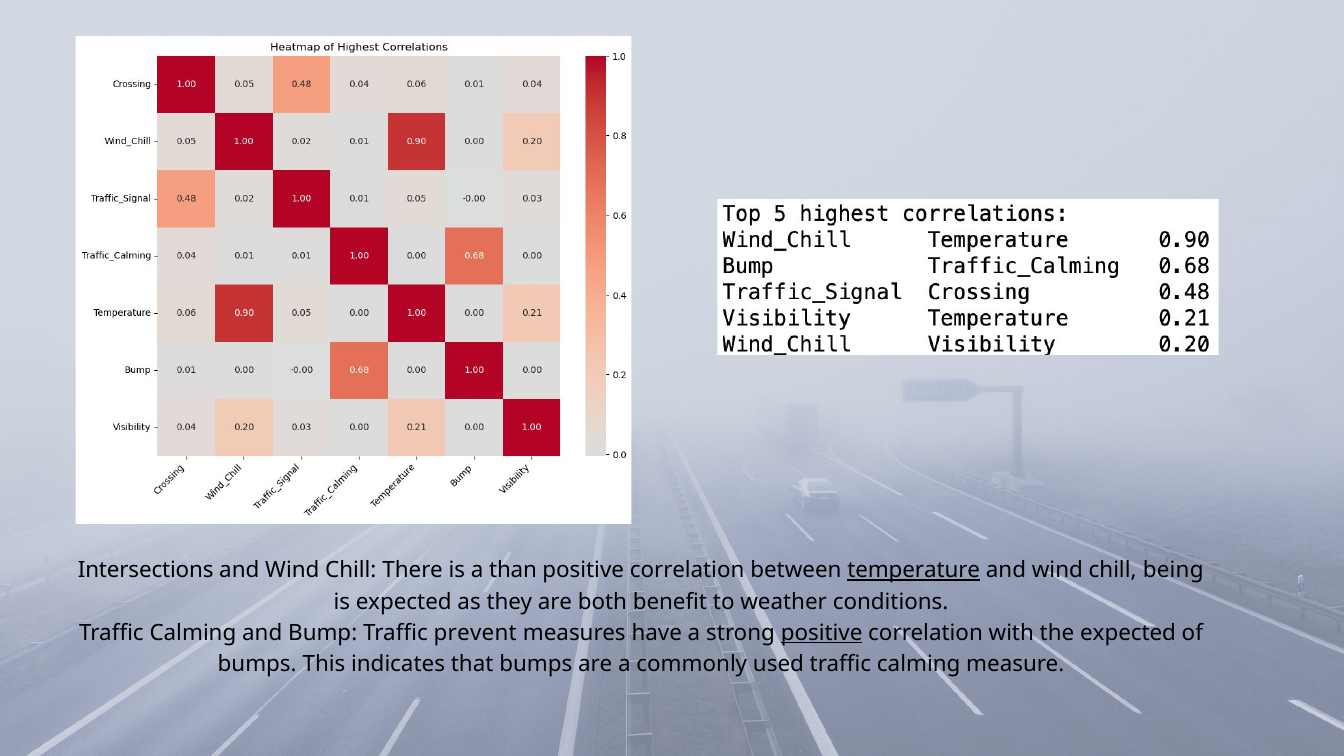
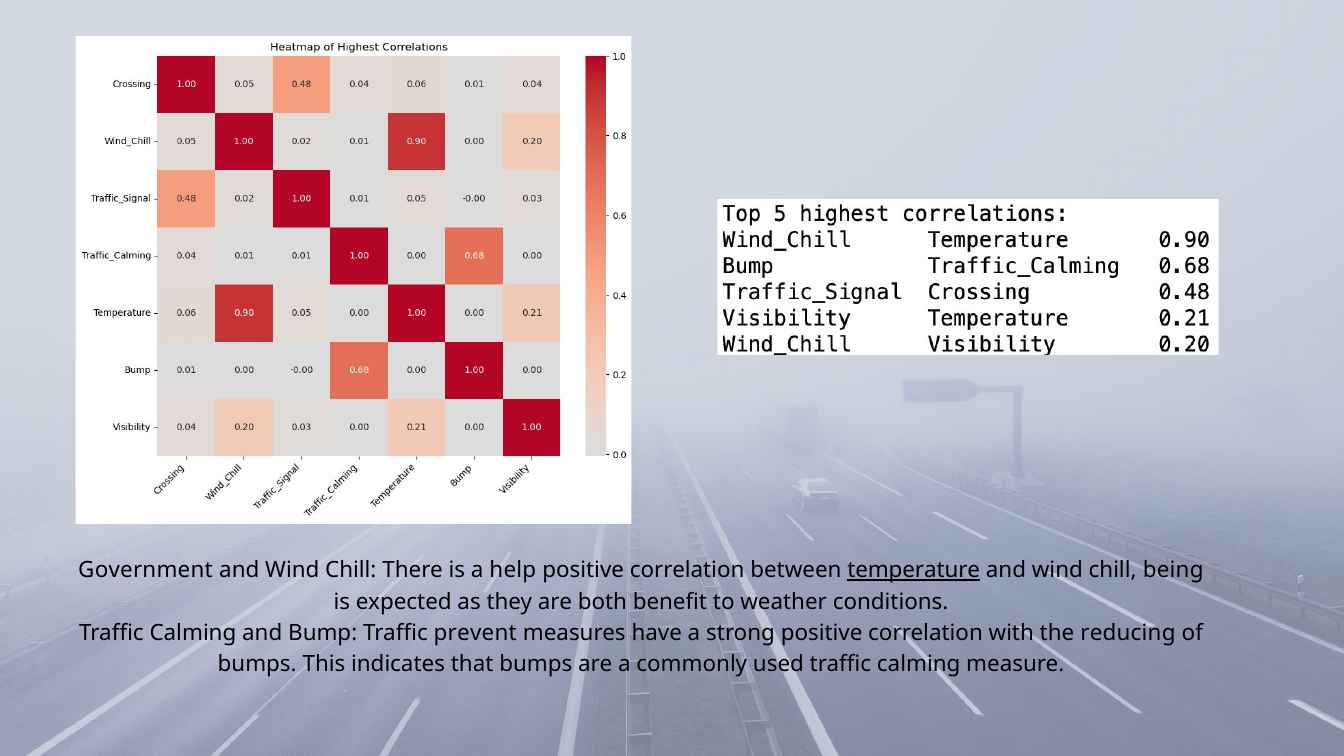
Intersections: Intersections -> Government (145, 570)
than: than -> help (513, 570)
positive underline: present -> none (822, 633)
the expected: expected -> reducing (1128, 633)
